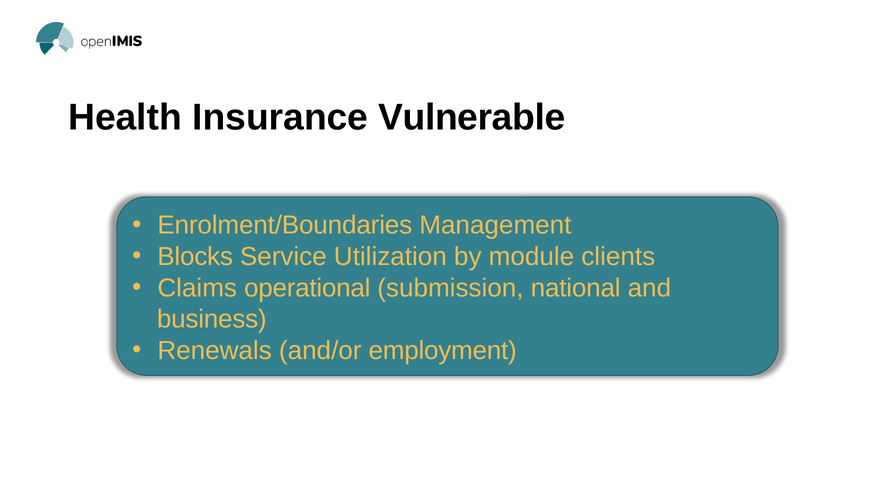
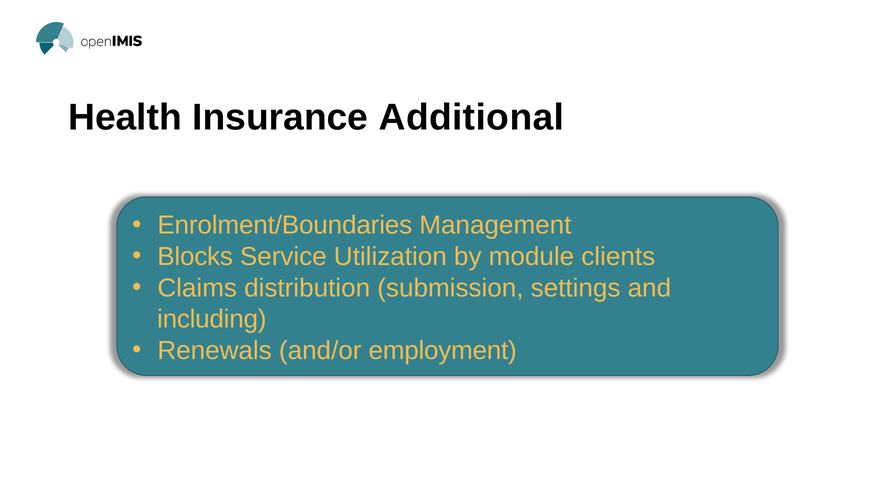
Vulnerable: Vulnerable -> Additional (471, 117)
operational: operational -> distribution (307, 288)
national: national -> settings (576, 288)
business: business -> including (212, 320)
